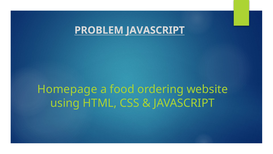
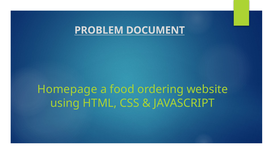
PROBLEM JAVASCRIPT: JAVASCRIPT -> DOCUMENT (155, 30)
